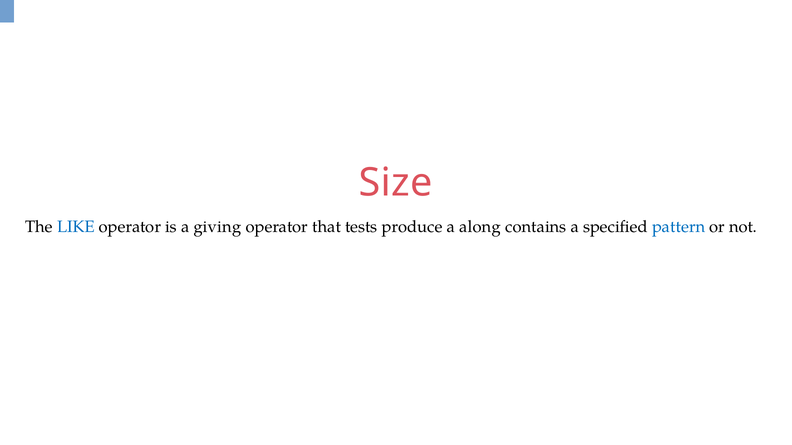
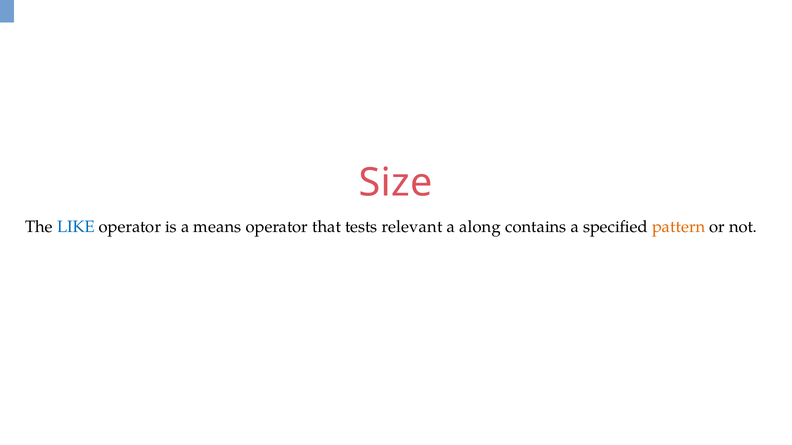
giving: giving -> means (217, 227)
produce: produce -> relevant (412, 227)
pattern colour: blue -> orange (679, 227)
